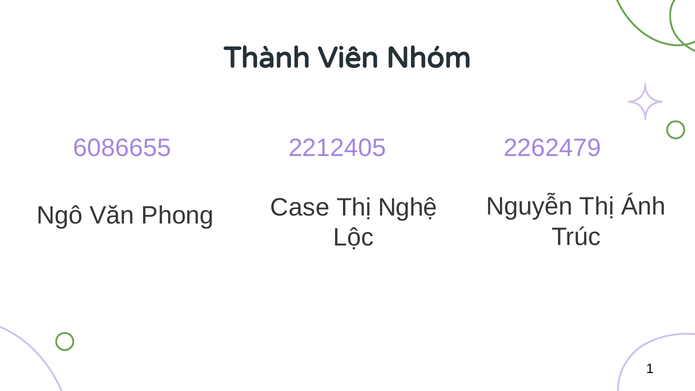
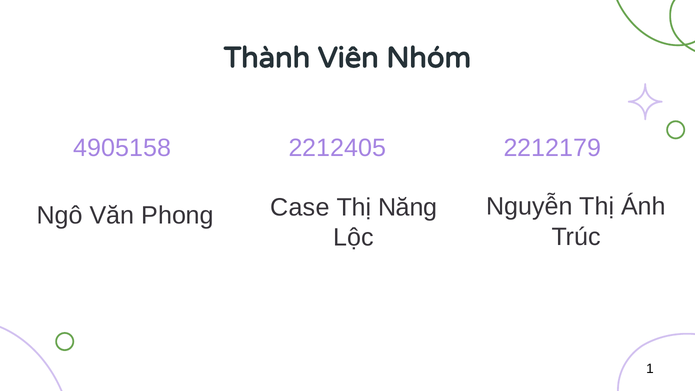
6086655: 6086655 -> 4905158 (122, 148)
2262479: 2262479 -> 2212179 (552, 148)
Nghệ: Nghệ -> Năng (408, 208)
